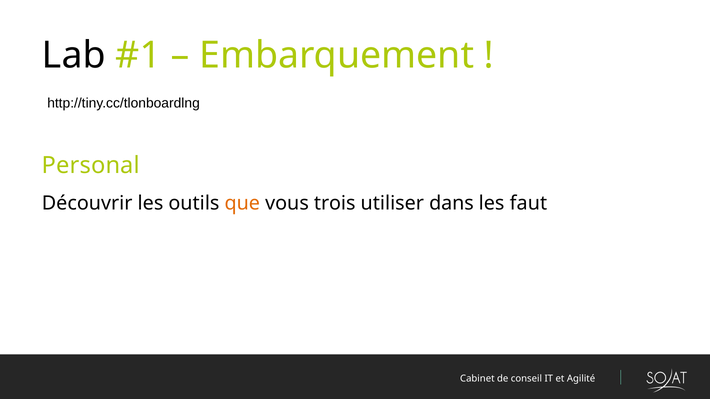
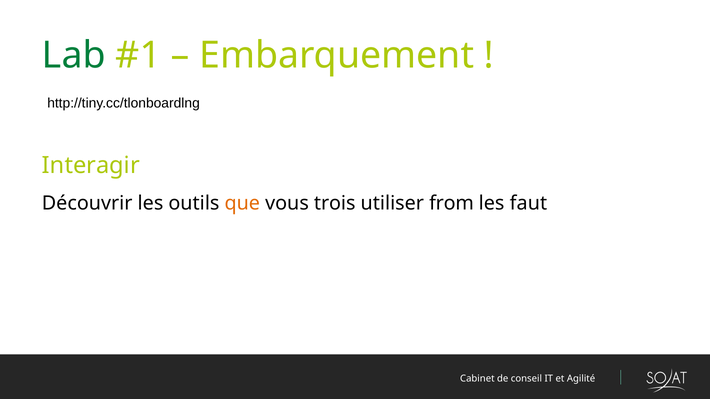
Lab colour: black -> green (74, 56)
Personal: Personal -> Interagir (91, 165)
dans: dans -> from (452, 203)
